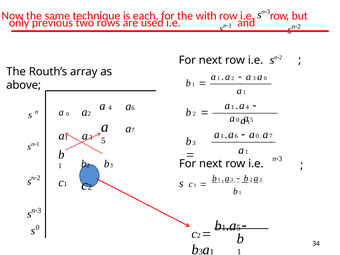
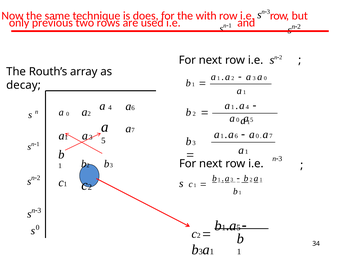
each: each -> does (146, 16)
above: above -> decay (24, 85)
